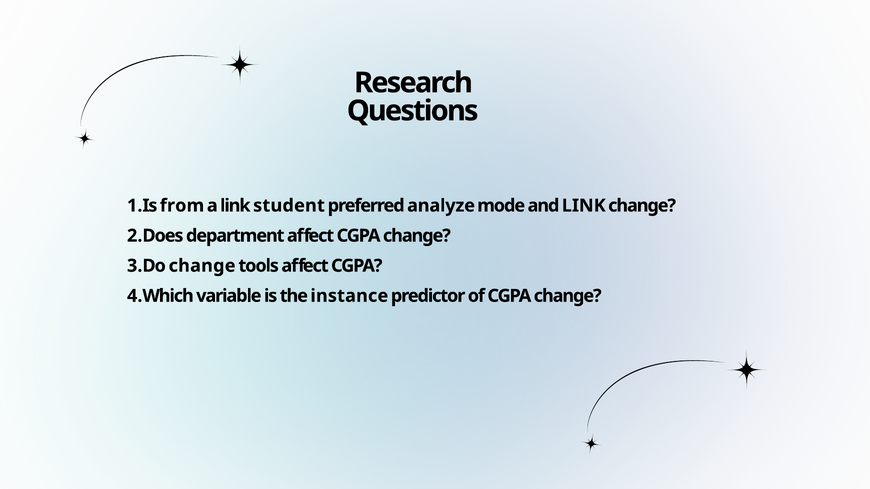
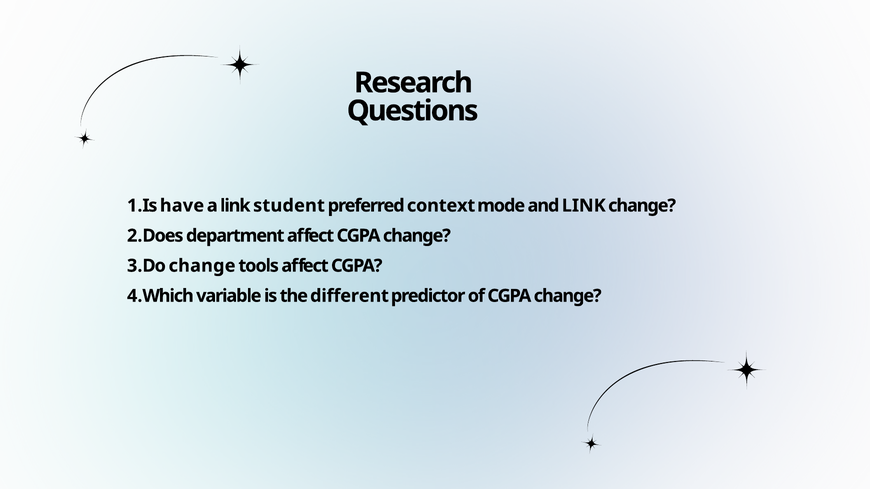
from: from -> have (182, 206)
analyze: analyze -> context (441, 206)
instance: instance -> different (349, 296)
